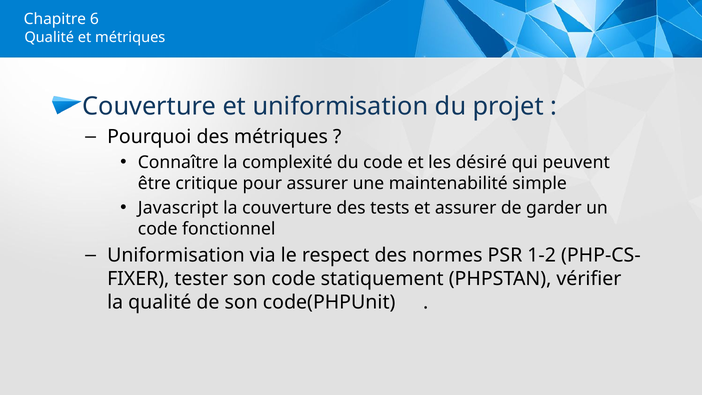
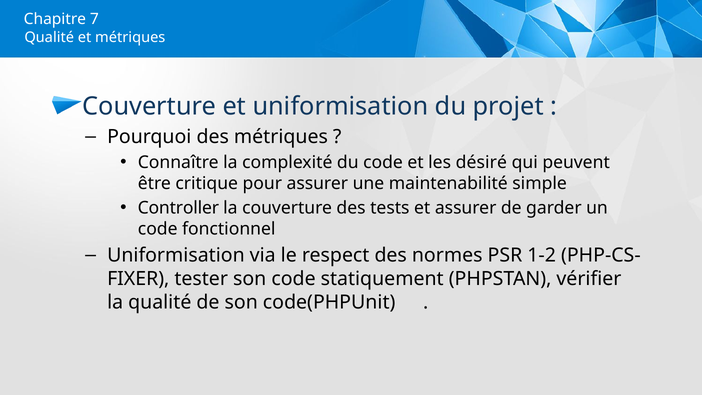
6: 6 -> 7 (94, 19)
Javascript: Javascript -> Controller (178, 208)
